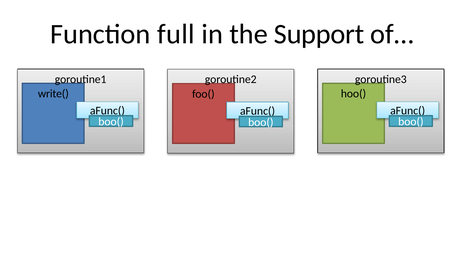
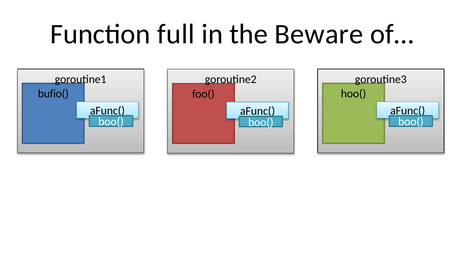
Support: Support -> Beware (319, 34)
write(: write( -> bufio( (53, 94)
